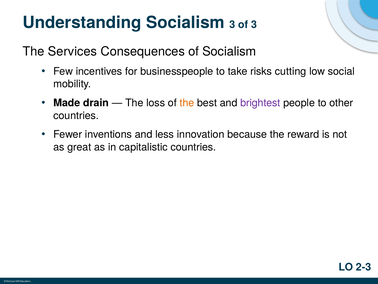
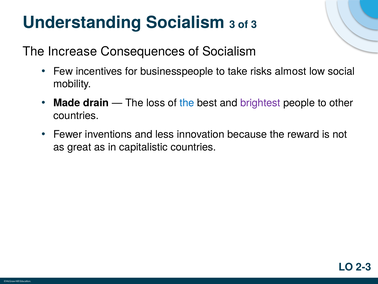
Services: Services -> Increase (72, 51)
cutting: cutting -> almost (291, 71)
the colour: orange -> blue (187, 103)
